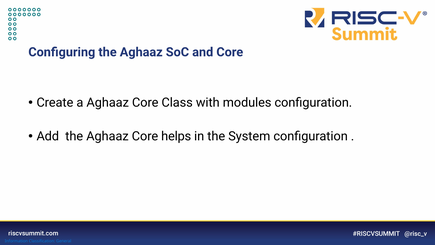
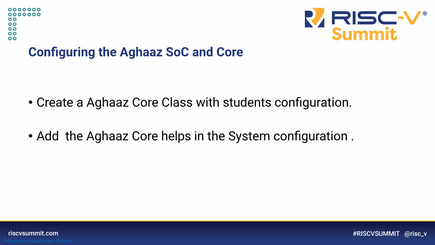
modules: modules -> students (247, 103)
